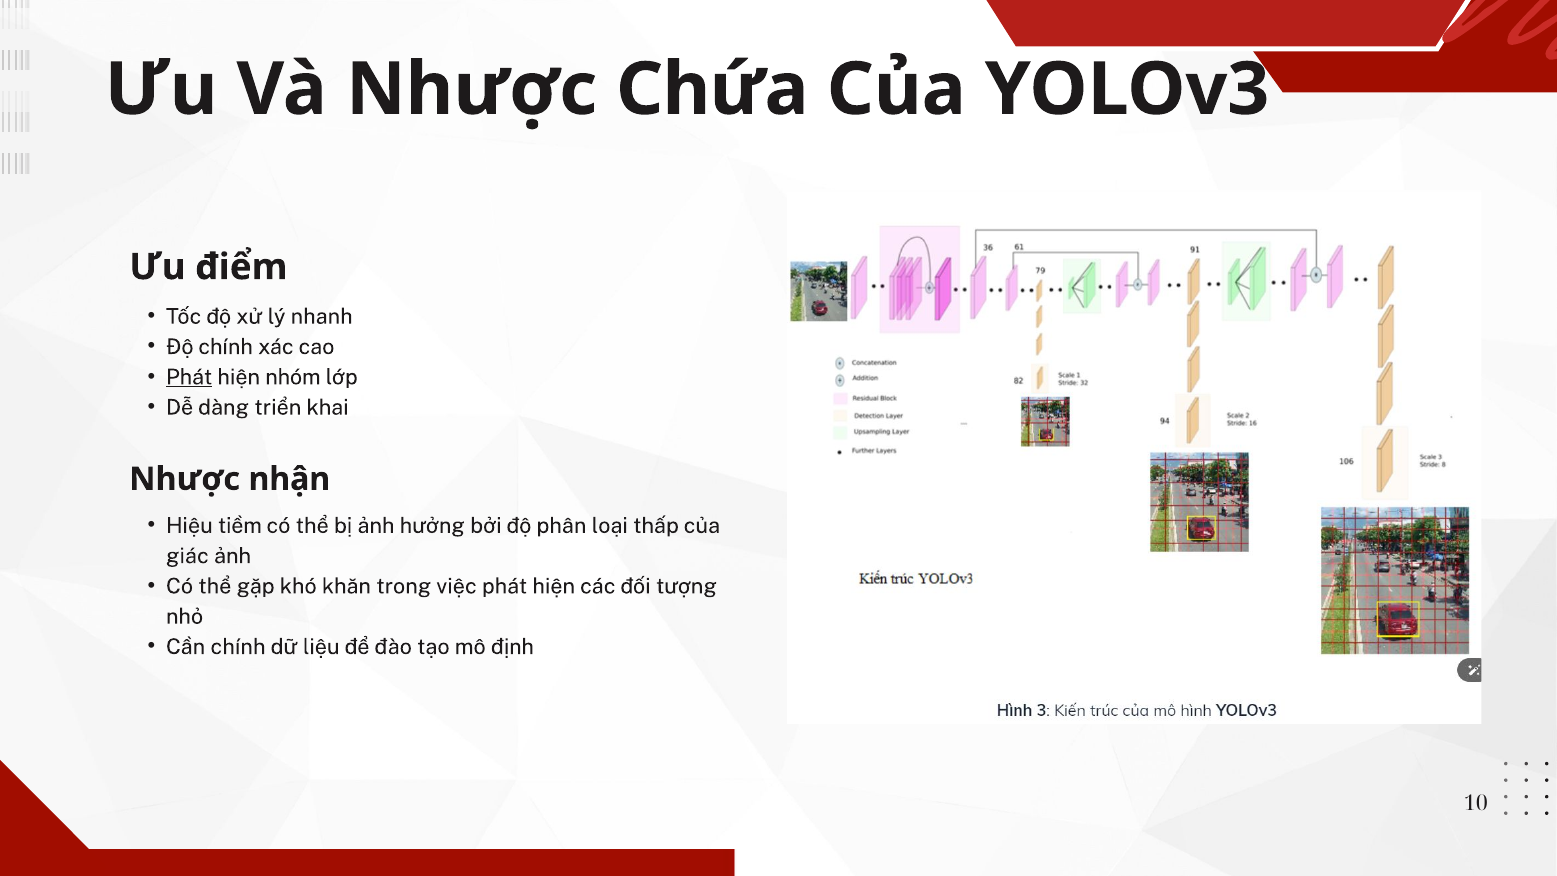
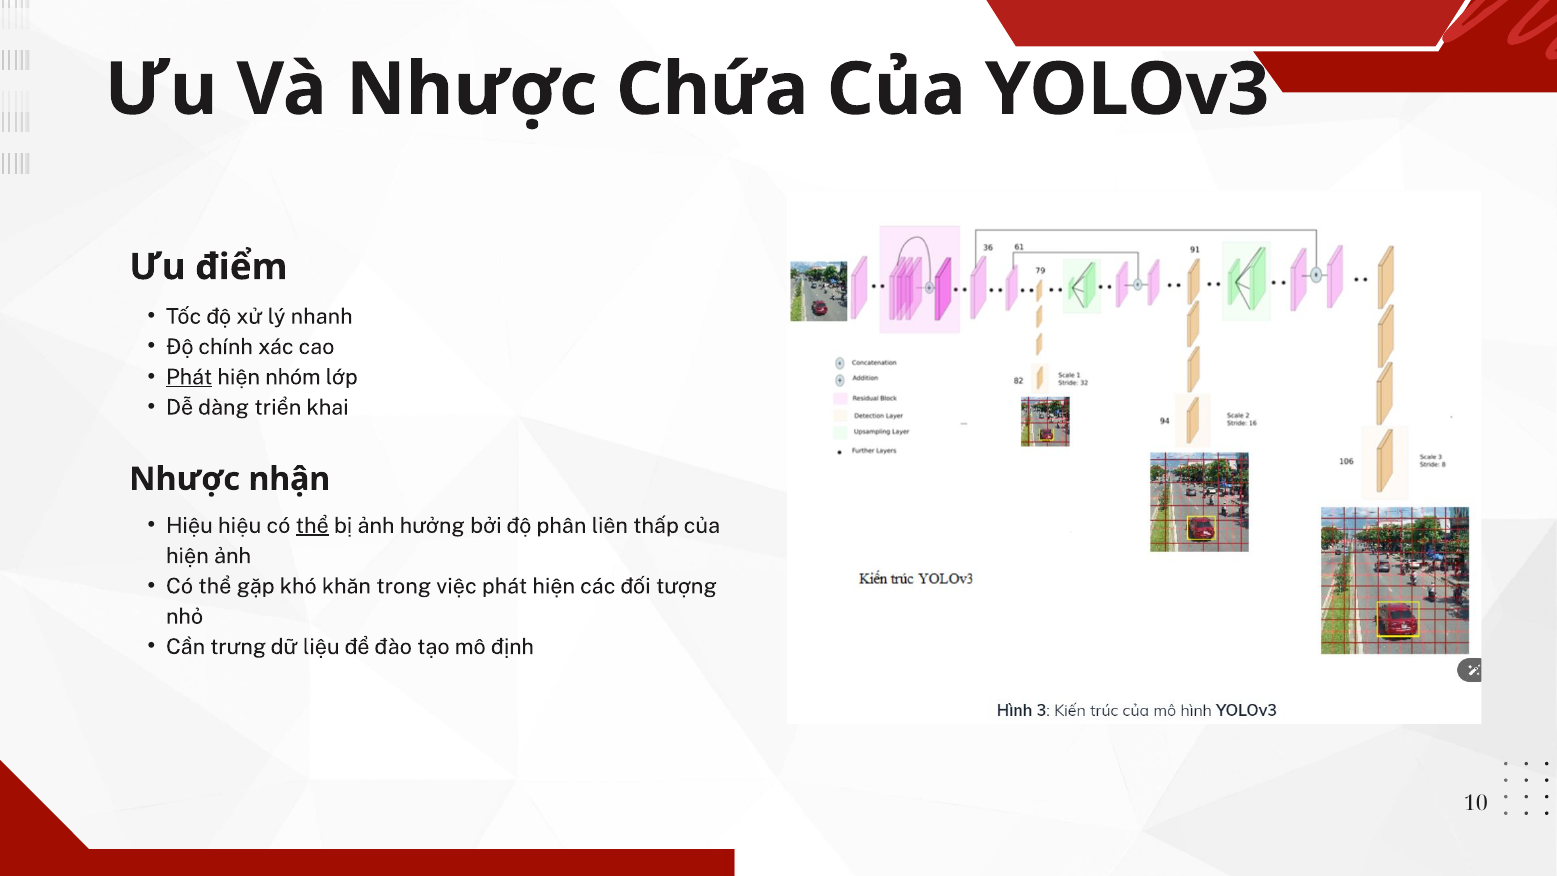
Hiệu tiềm: tiềm -> hiệu (240, 526)
thể underline: none -> present (312, 526)
loại: loại -> liên (610, 526)
giác: giác -> hiện (187, 556)
Cần chính: chính -> trưng (238, 647)
